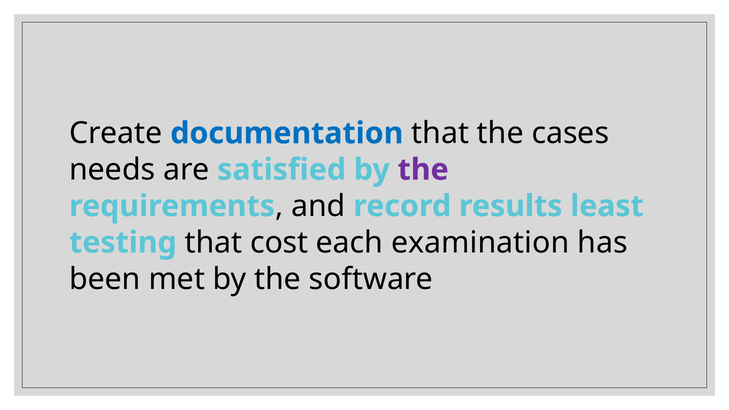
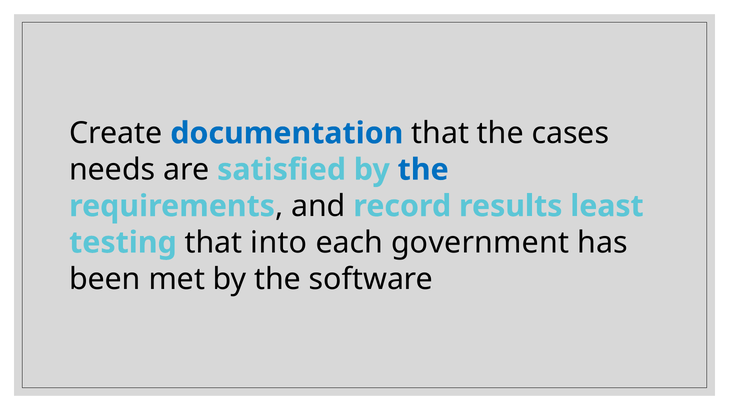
the colour: purple -> blue (423, 170)
cost: cost -> into (279, 243)
examination: examination -> government (480, 243)
